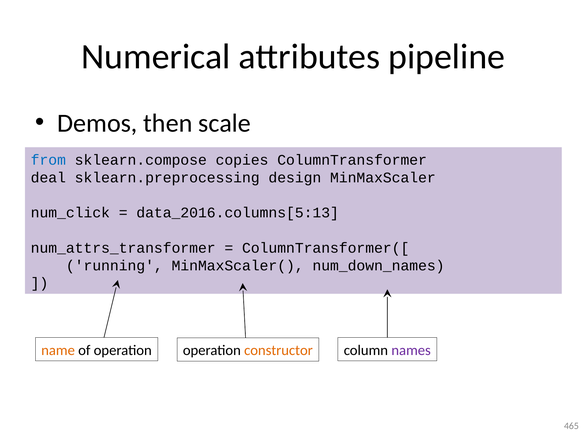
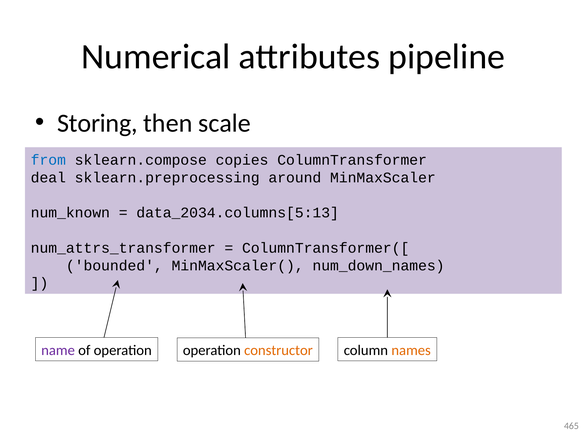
Demos: Demos -> Storing (97, 123)
design: design -> around (295, 178)
num_click: num_click -> num_known (70, 213)
data_2016.columns[5:13: data_2016.columns[5:13 -> data_2034.columns[5:13 (238, 213)
running: running -> bounded (114, 266)
name colour: orange -> purple (58, 351)
names colour: purple -> orange (411, 351)
